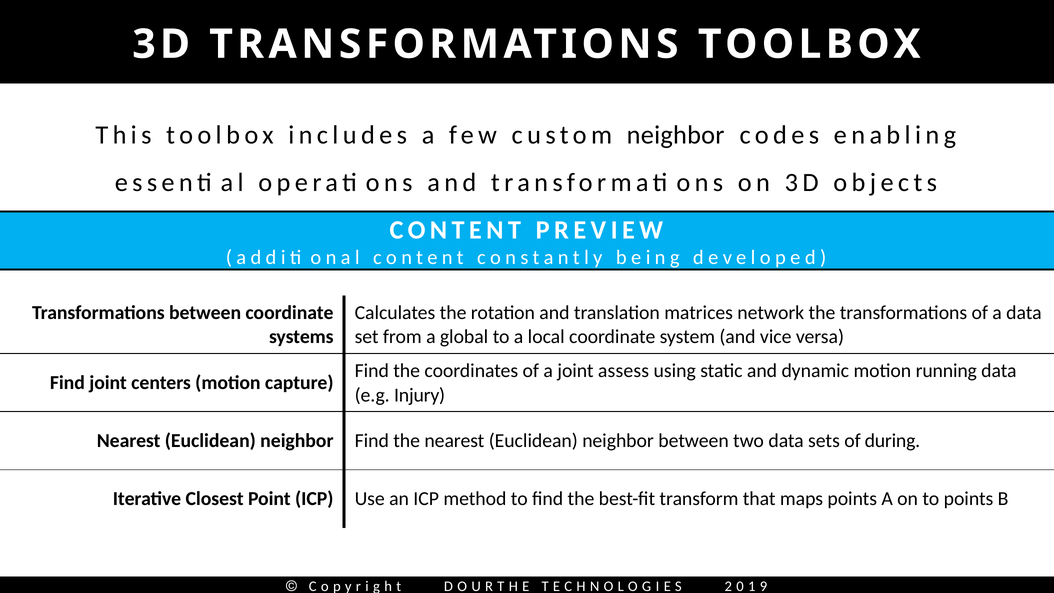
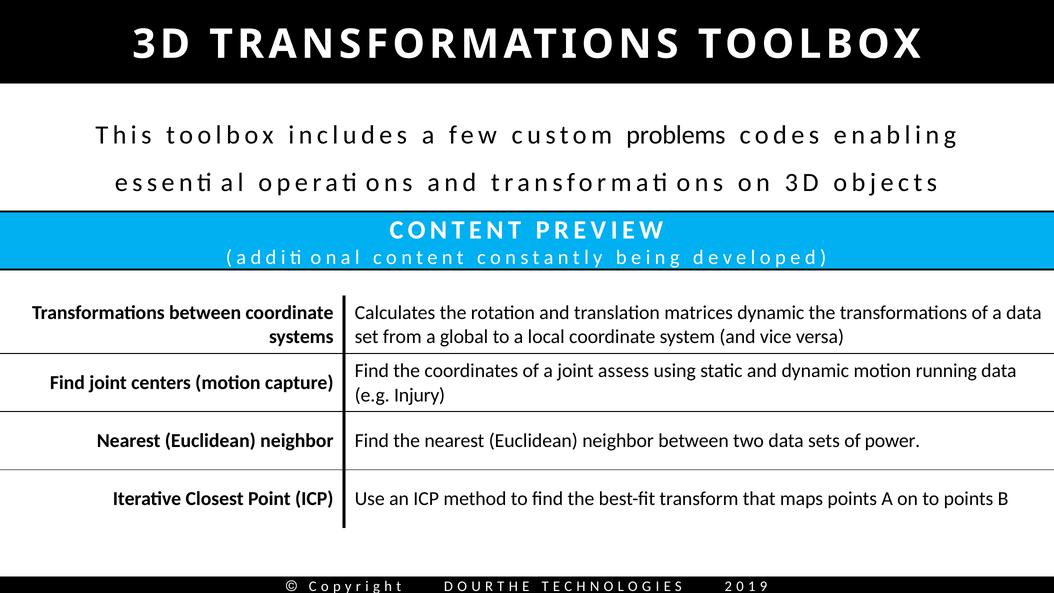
custom neighbor: neighbor -> problems (676, 135)
matrices network: network -> dynamic (771, 313)
during: during -> power (892, 441)
